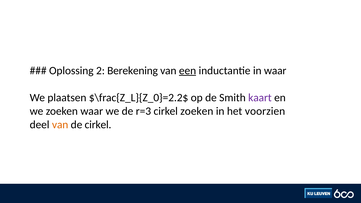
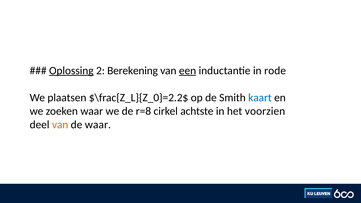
Oplossing underline: none -> present (71, 71)
in waar: waar -> rode (275, 71)
kaart colour: purple -> blue (260, 98)
r=3: r=3 -> r=8 (143, 111)
cirkel zoeken: zoeken -> achtste (197, 111)
de cirkel: cirkel -> waar (98, 125)
